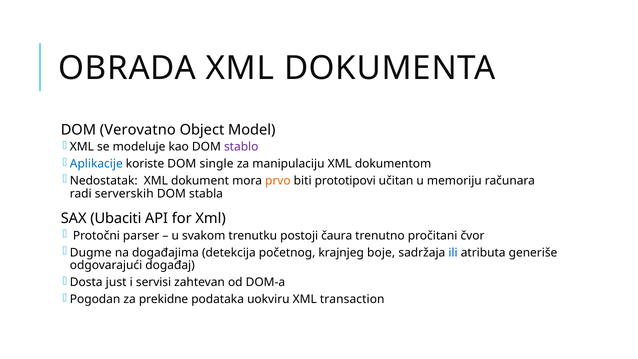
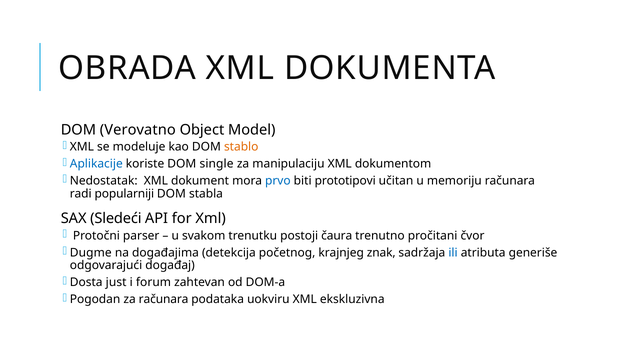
stablo colour: purple -> orange (241, 147)
prvo colour: orange -> blue (278, 181)
serverskih: serverskih -> popularniji (124, 194)
Ubaciti: Ubaciti -> Sledeći (116, 219)
boje: boje -> znak (381, 253)
servisi: servisi -> forum (153, 282)
za prekidne: prekidne -> računara (164, 299)
transaction: transaction -> ekskluzivna (352, 299)
